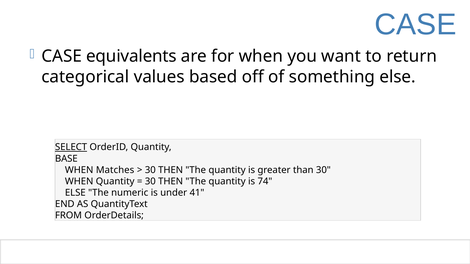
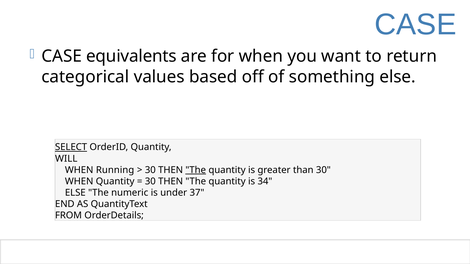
BASE: BASE -> WILL (66, 159)
Matches: Matches -> Running (115, 170)
The underline: none -> present (196, 170)
74: 74 -> 34 (265, 182)
41: 41 -> 37 (197, 193)
